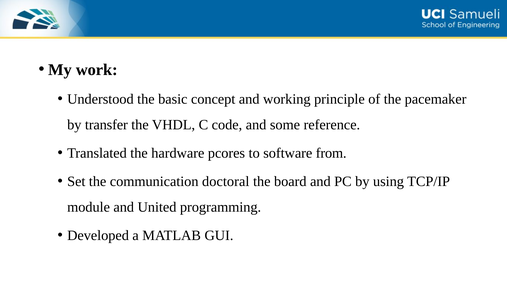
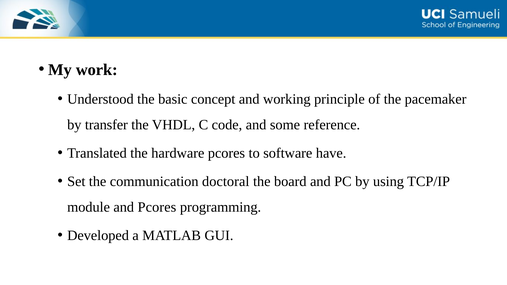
from: from -> have (331, 153)
and United: United -> Pcores (157, 207)
